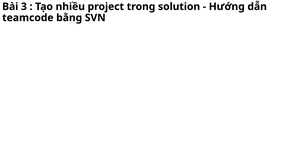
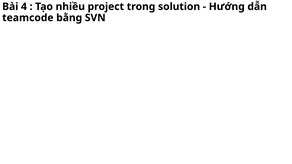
3: 3 -> 4 (24, 7)
